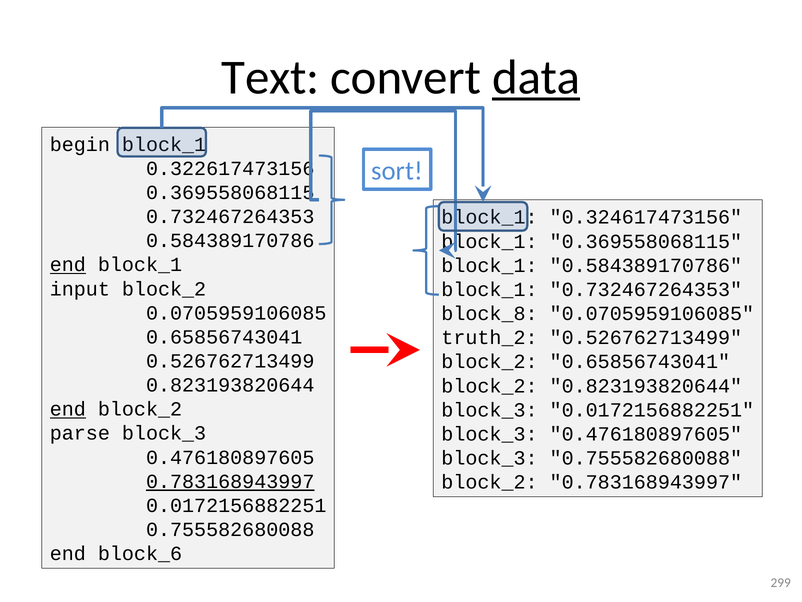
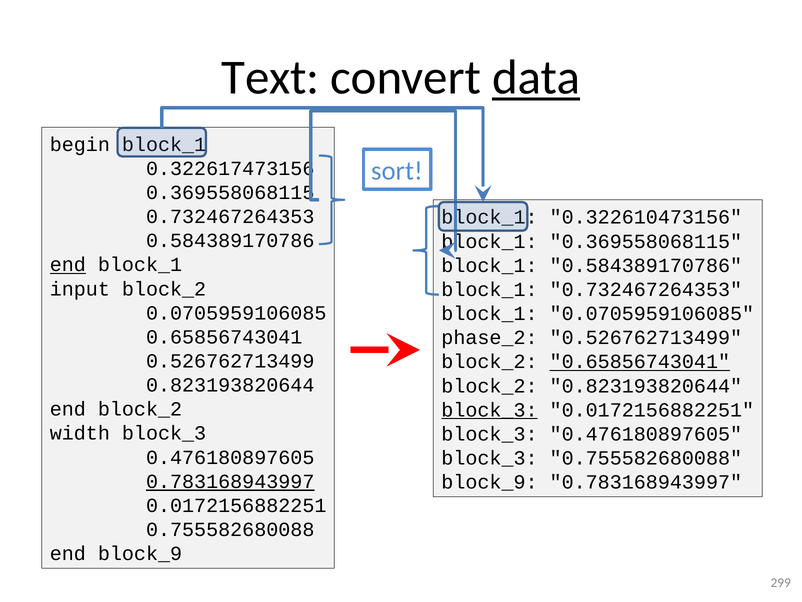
0.324617473156: 0.324617473156 -> 0.322610473156 (646, 217)
block_8: block_8 -> block_1 (489, 313)
truth_2: truth_2 -> phase_2 (489, 337)
0.65856743041 underline: none -> present (640, 362)
end underline: present -> none (68, 409)
block_3 underline: none -> present (489, 410)
parse: parse -> width (80, 433)
block_2: block_2 -> block_9 (489, 482)
end block_6: block_6 -> block_9 (140, 553)
